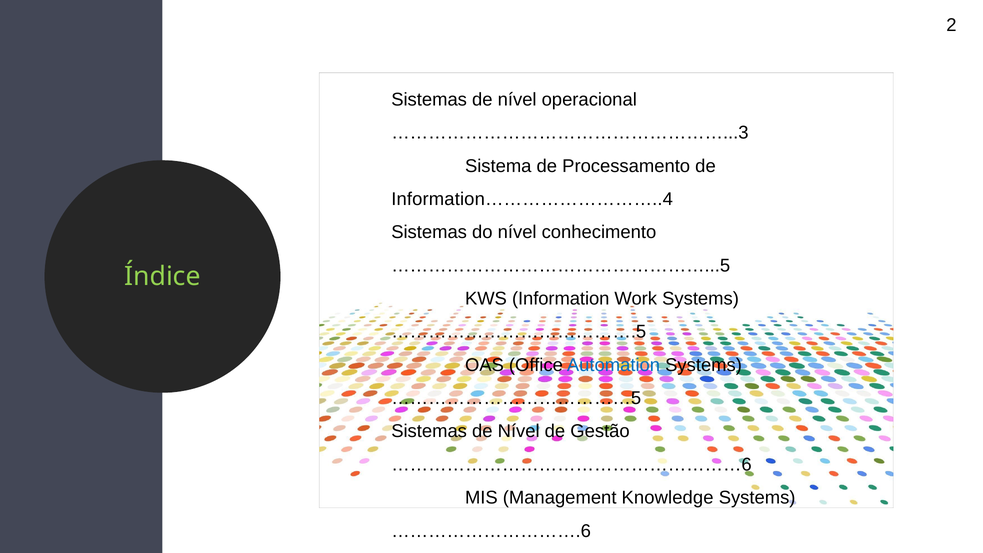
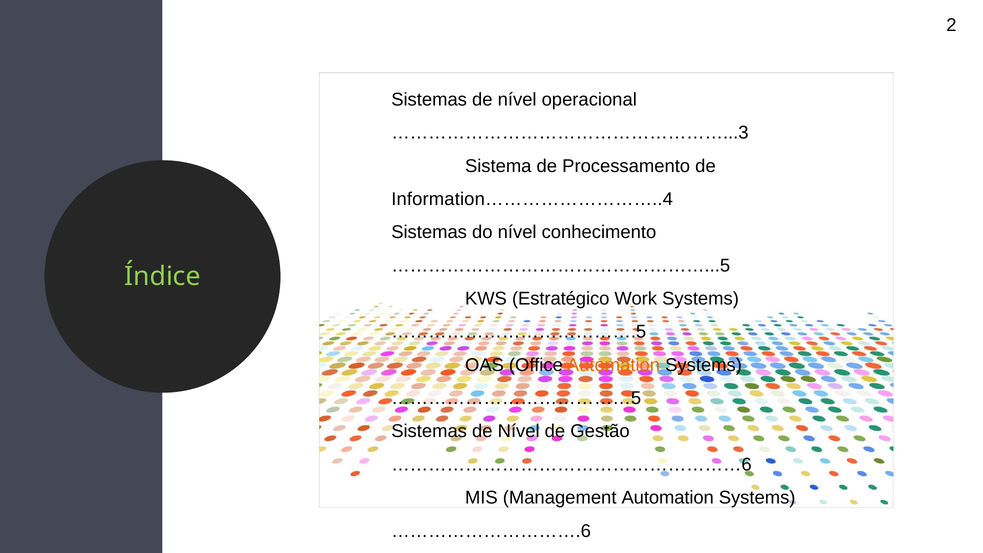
KWS Information: Information -> Estratégico (561, 299)
Automation colour: blue -> orange (614, 365)
Management Knowledge: Knowledge -> Automation (668, 498)
